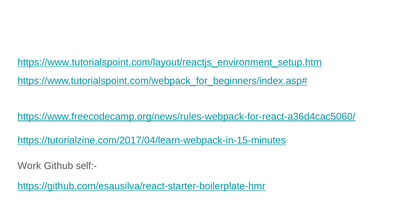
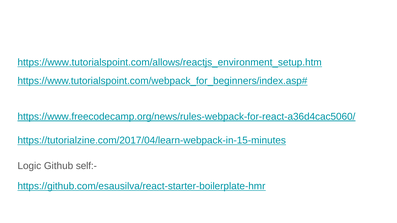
https://www.tutorialspoint.com/layout/reactjs_environment_setup.htm: https://www.tutorialspoint.com/layout/reactjs_environment_setup.htm -> https://www.tutorialspoint.com/allows/reactjs_environment_setup.htm (170, 62)
Work: Work -> Logic (29, 166)
